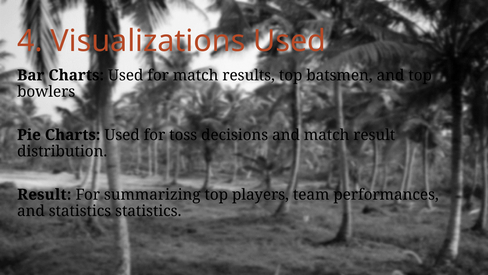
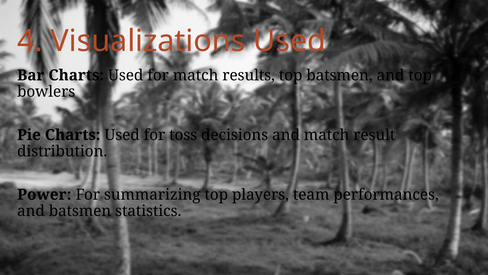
Result: Result -> Power (44, 194)
and statistics: statistics -> batsmen (80, 211)
